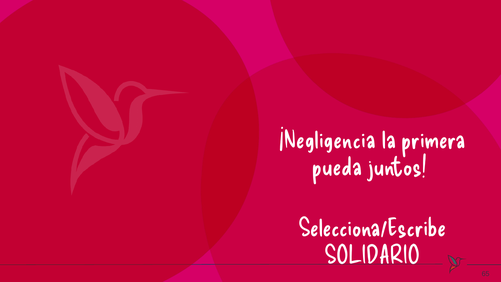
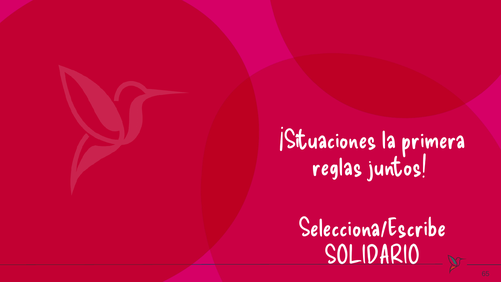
¡Negligencia: ¡Negligencia -> ¡Situaciones (328, 140)
pueda: pueda -> reglas (337, 167)
